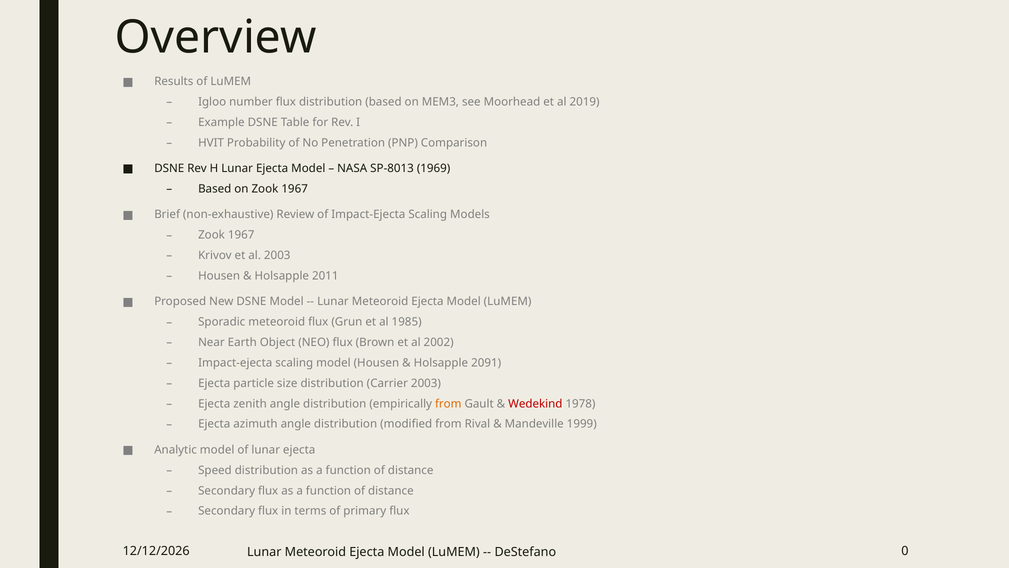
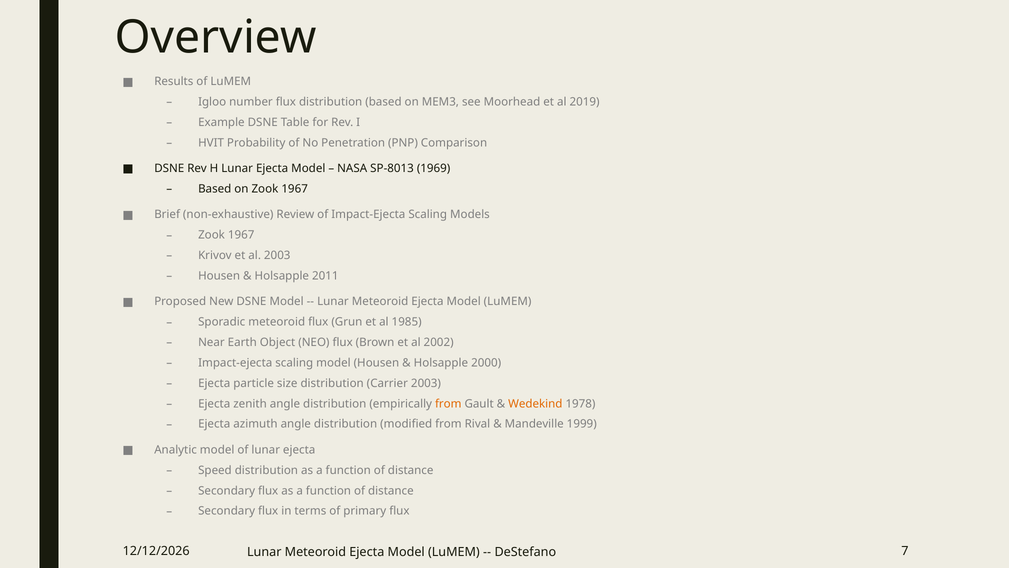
2091: 2091 -> 2000 (486, 363)
Wedekind colour: red -> orange (535, 403)
0: 0 -> 7 (905, 551)
